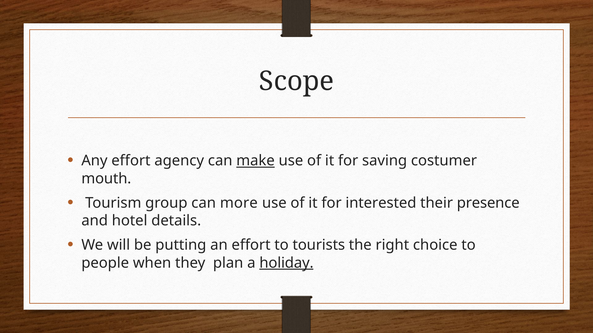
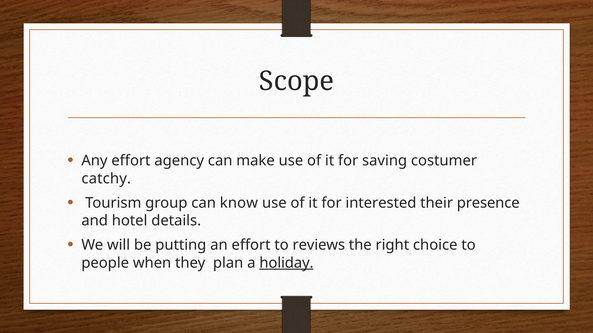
make underline: present -> none (256, 161)
mouth: mouth -> catchy (106, 179)
more: more -> know (239, 203)
tourists: tourists -> reviews (319, 245)
